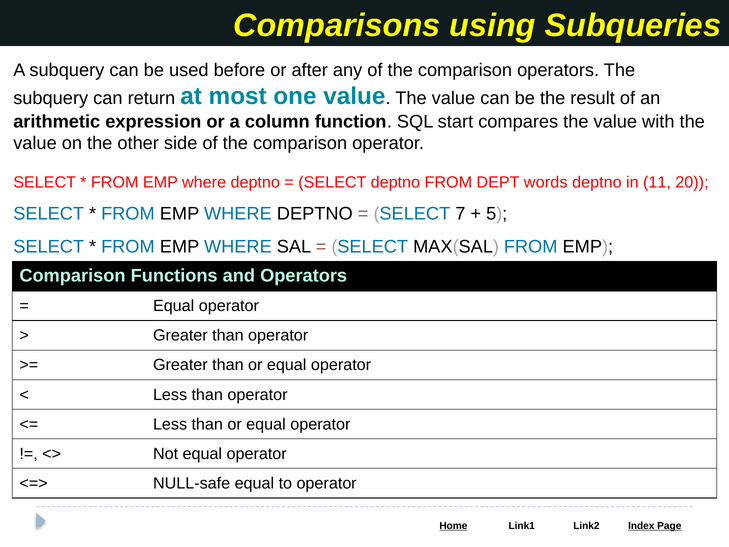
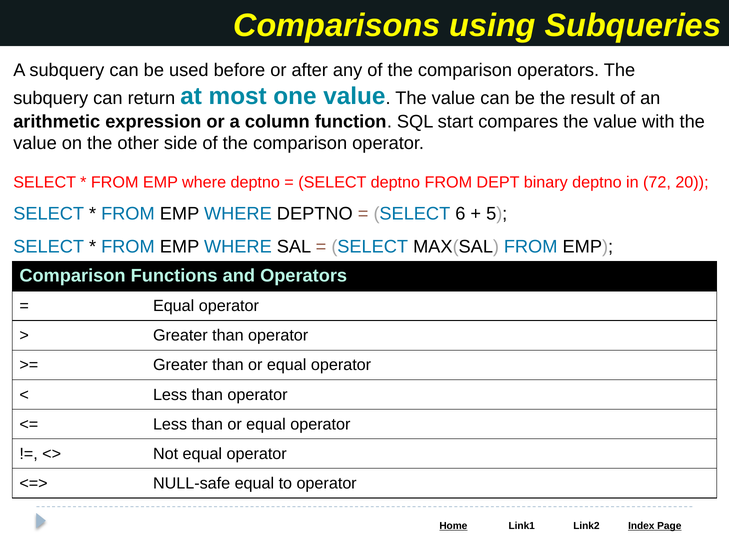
words: words -> binary (546, 182)
11: 11 -> 72 (657, 182)
7: 7 -> 6 (460, 214)
